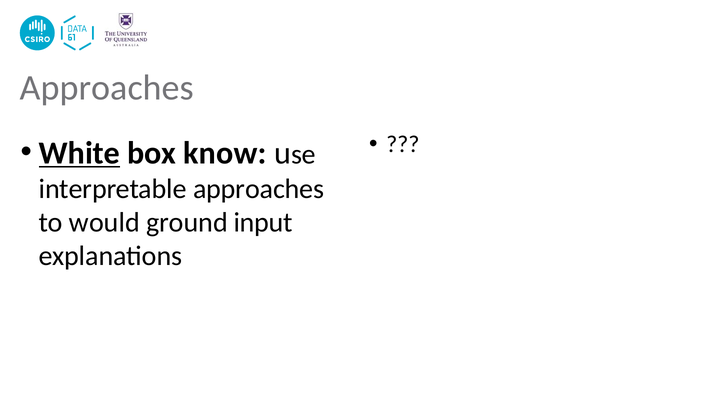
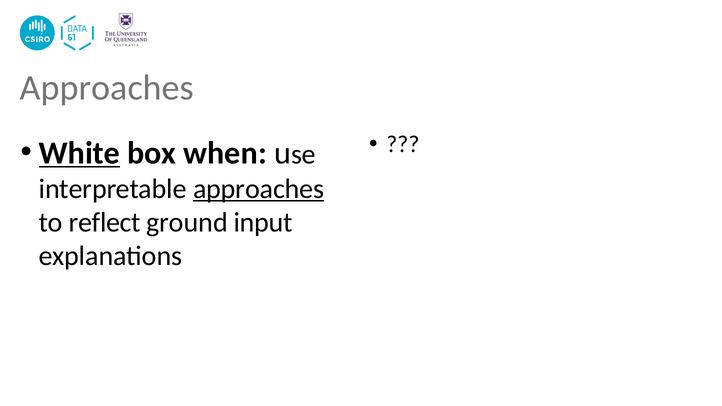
know: know -> when (225, 153)
approaches underline: none -> present (259, 189)
would: would -> reflect (105, 223)
